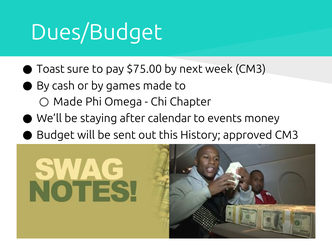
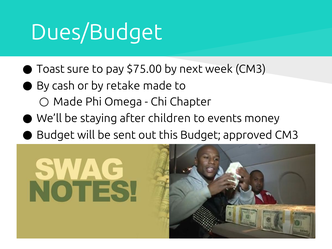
games: games -> retake (123, 86)
calendar: calendar -> children (169, 118)
this History: History -> Budget (200, 135)
